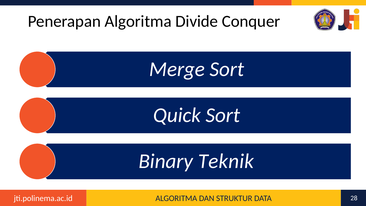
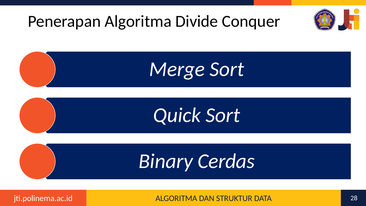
Teknik: Teknik -> Cerdas (226, 161)
